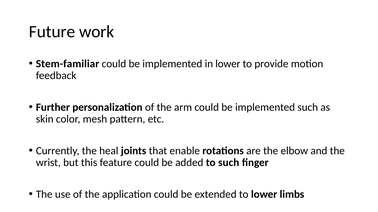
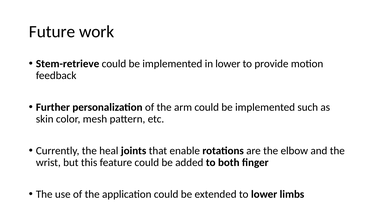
Stem-familiar: Stem-familiar -> Stem-retrieve (68, 64)
to such: such -> both (229, 163)
